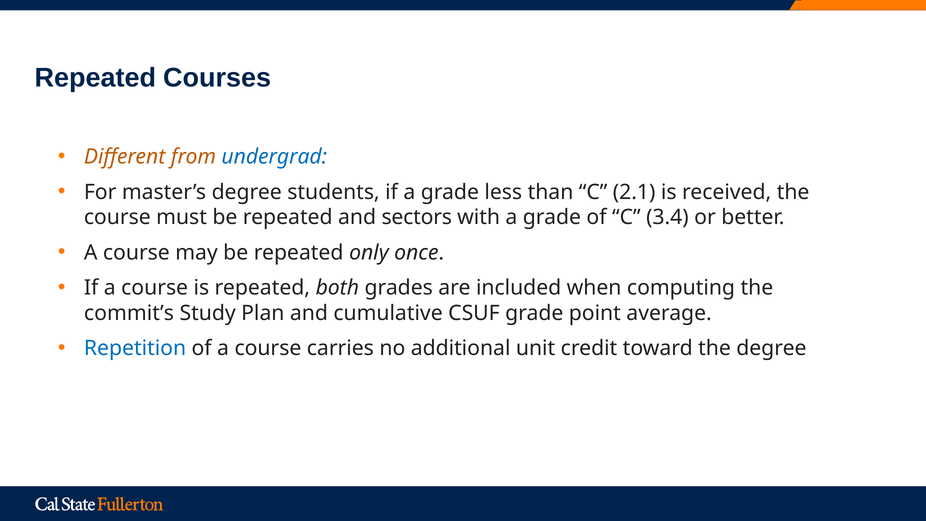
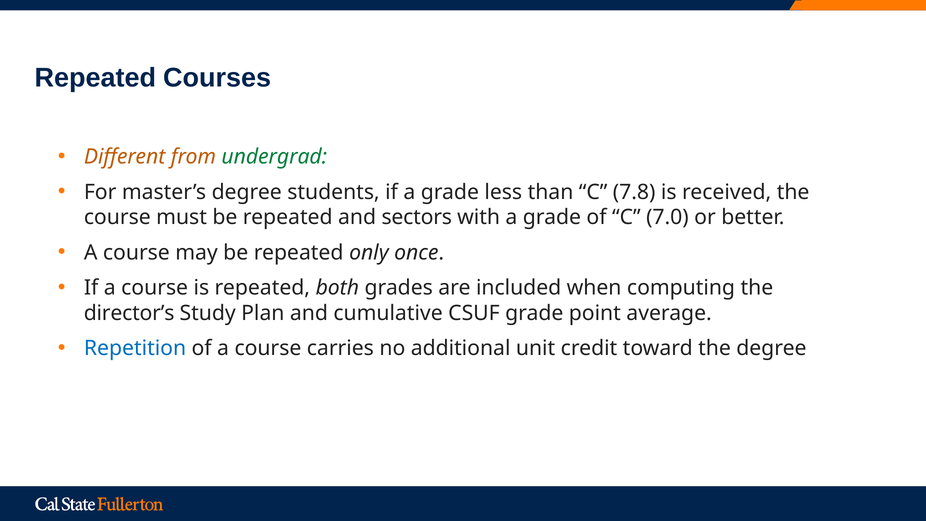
undergrad colour: blue -> green (274, 157)
2.1: 2.1 -> 7.8 (634, 192)
3.4: 3.4 -> 7.0 (667, 217)
commit’s: commit’s -> director’s (129, 313)
